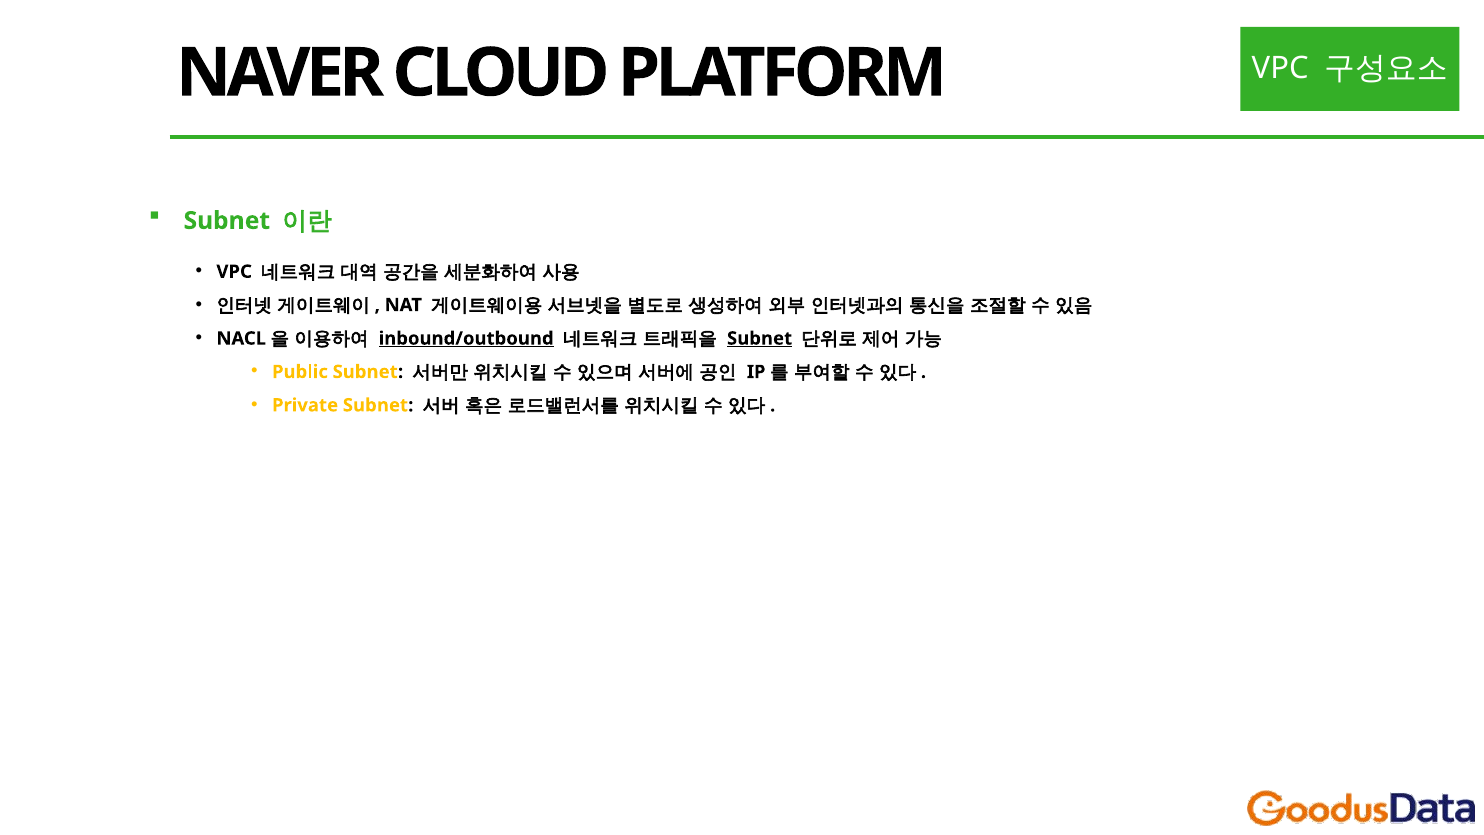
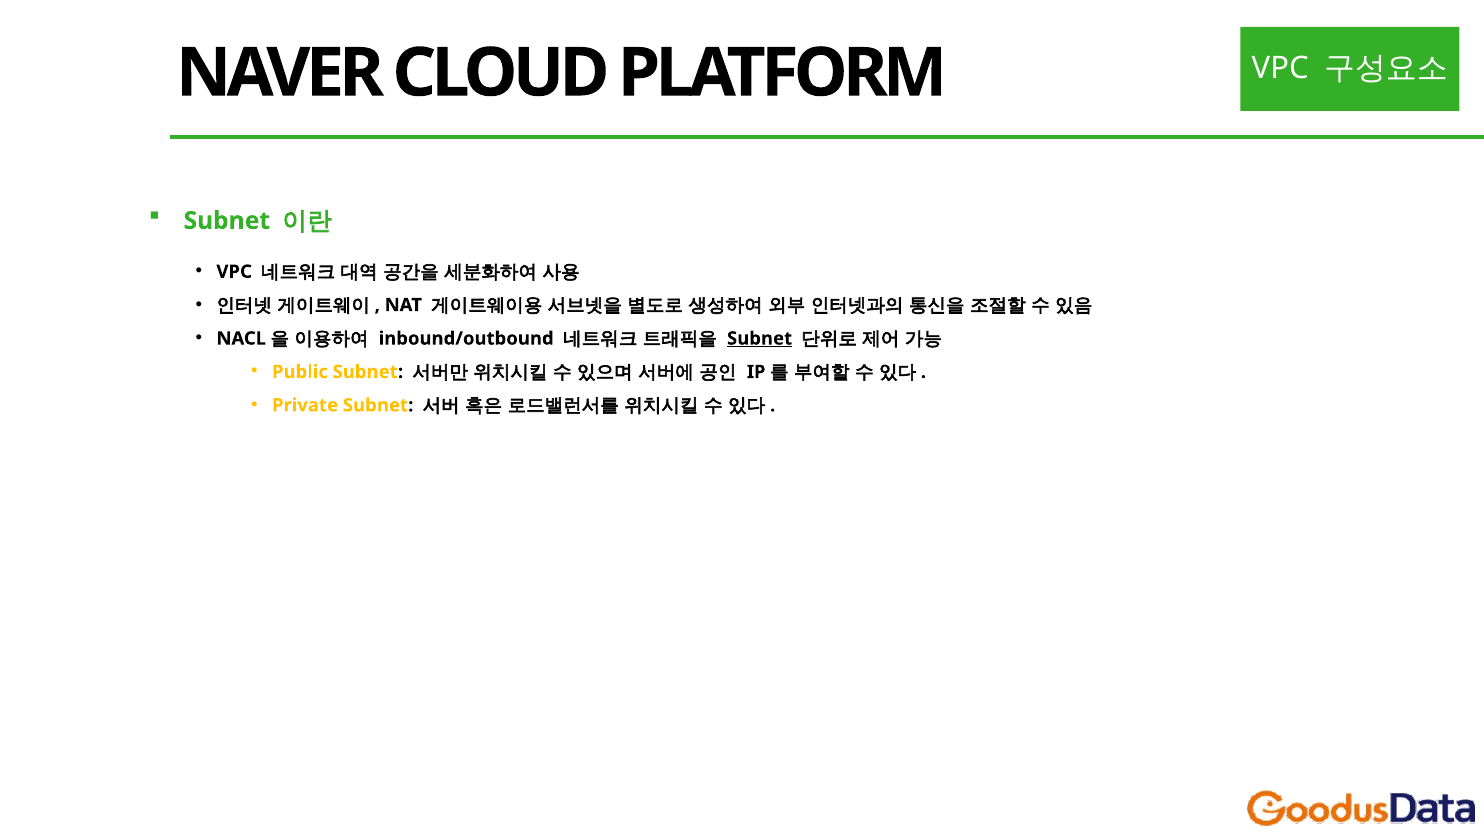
inbound/outbound underline: present -> none (466, 338)
